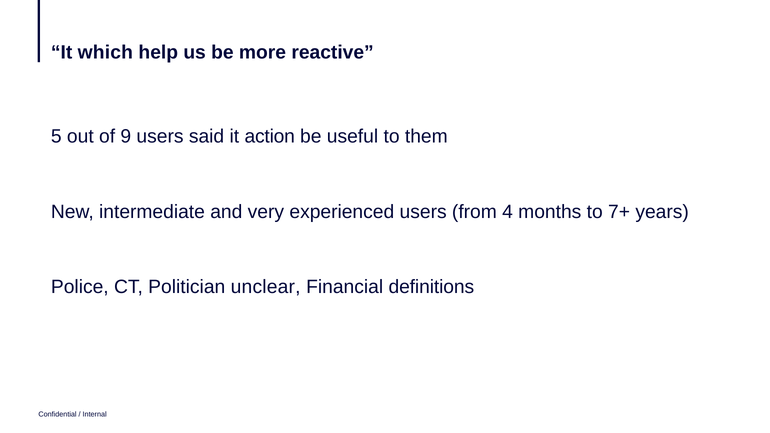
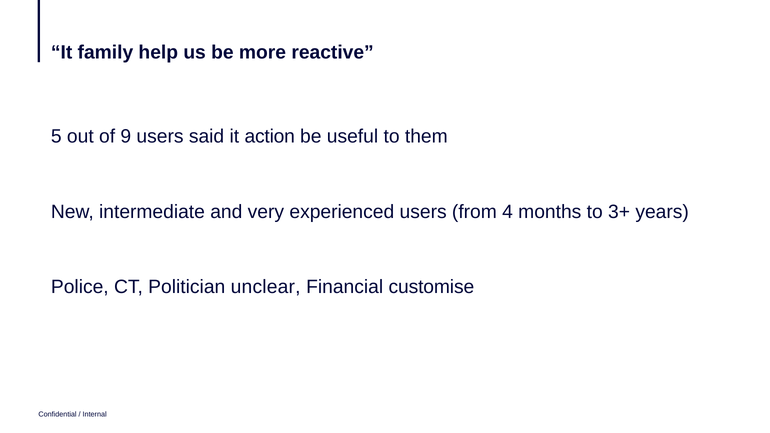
which: which -> family (105, 52)
7+: 7+ -> 3+ (619, 212)
definitions: definitions -> customise (431, 287)
